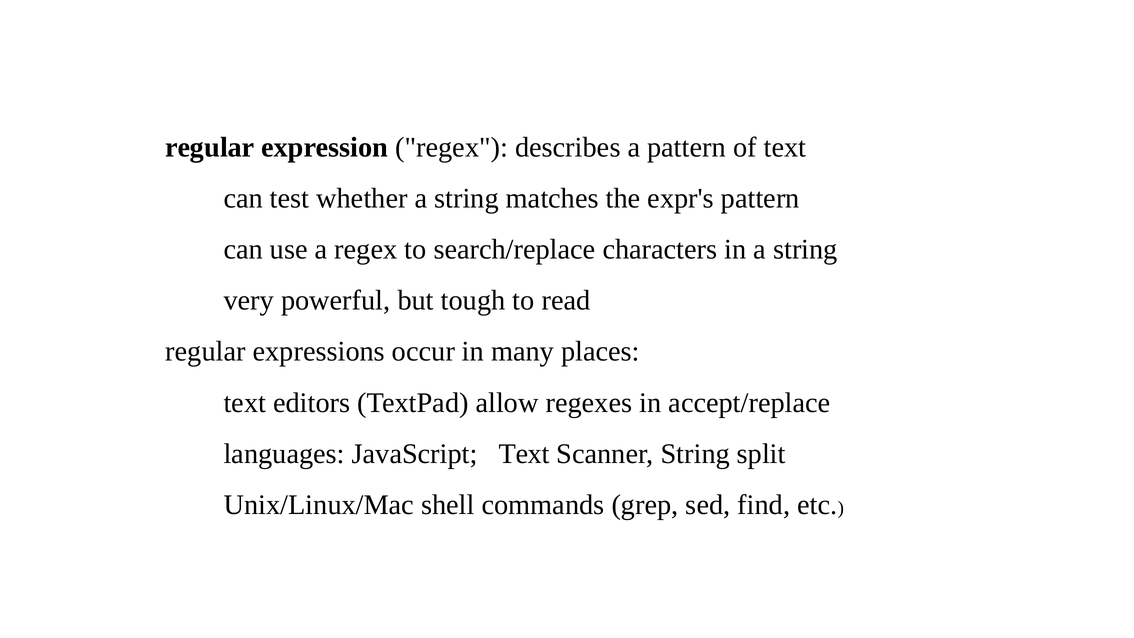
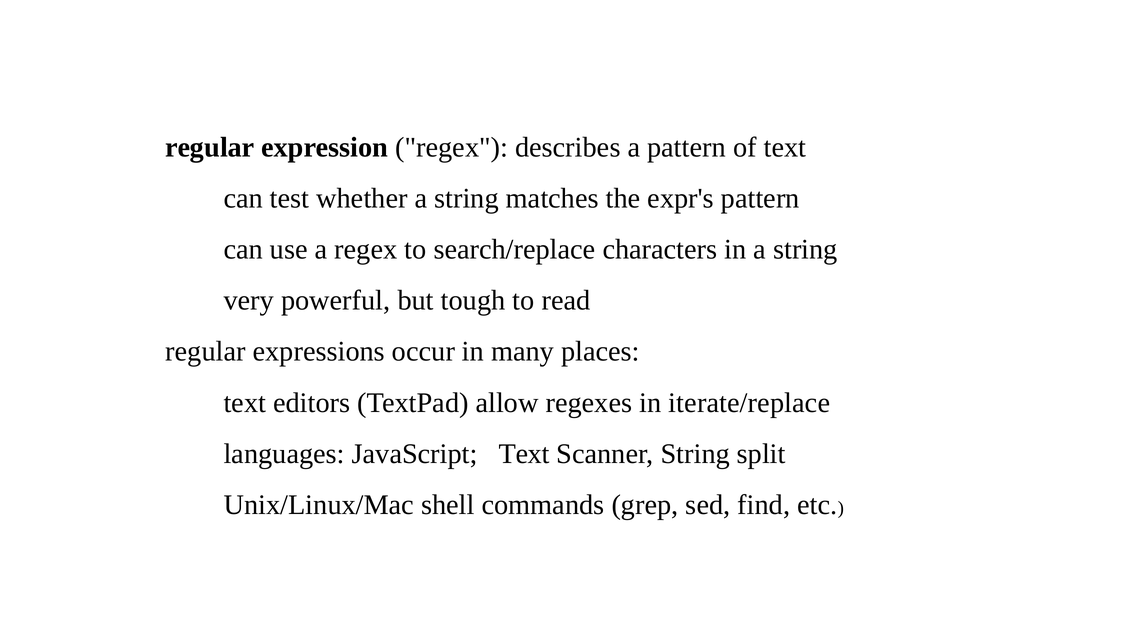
accept/replace: accept/replace -> iterate/replace (749, 403)
